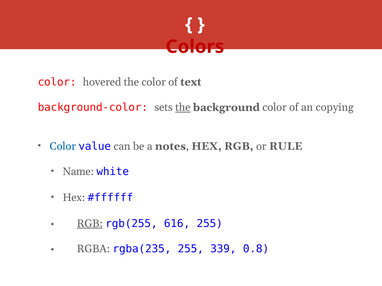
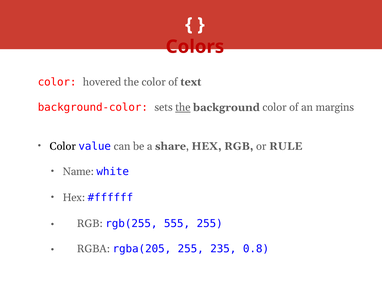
copying: copying -> margins (335, 108)
Color colour: blue -> black (63, 146)
notes: notes -> share (171, 146)
RGB underline: present -> none (90, 224)
616: 616 -> 555 (177, 224)
rgba(235: rgba(235 -> rgba(205 (142, 249)
339: 339 -> 235 (223, 249)
